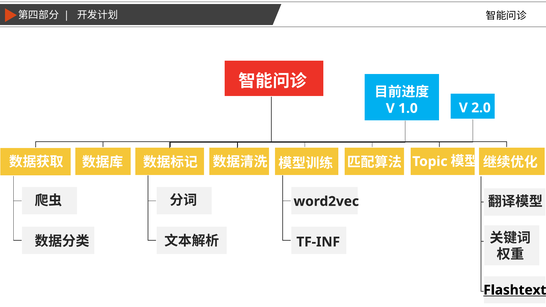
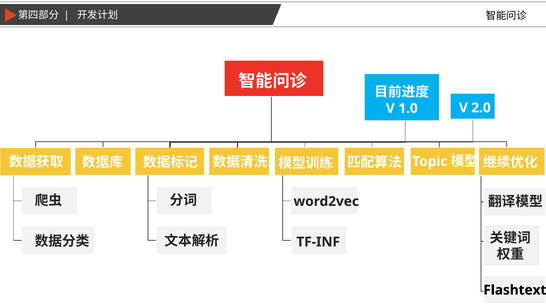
Flashtext underline: present -> none (515, 290)
